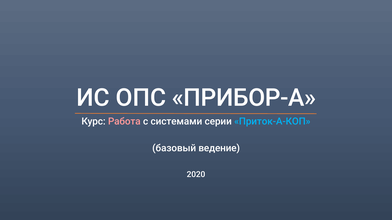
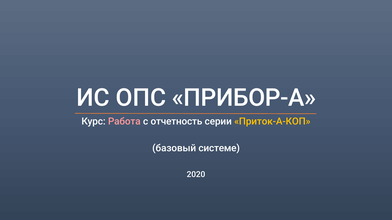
системами: системами -> отчетность (176, 122)
Приток-А-КОП colour: light blue -> yellow (272, 122)
ведение: ведение -> системе (219, 149)
